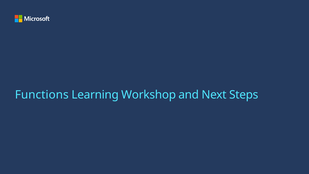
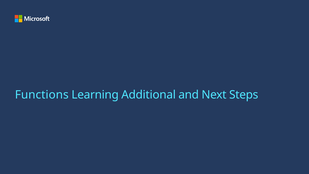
Workshop: Workshop -> Additional (149, 95)
